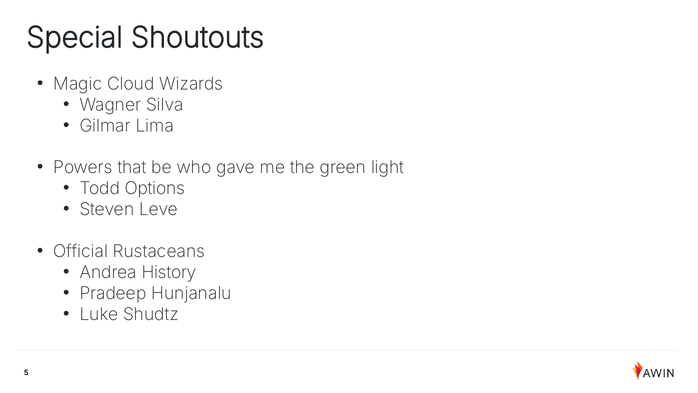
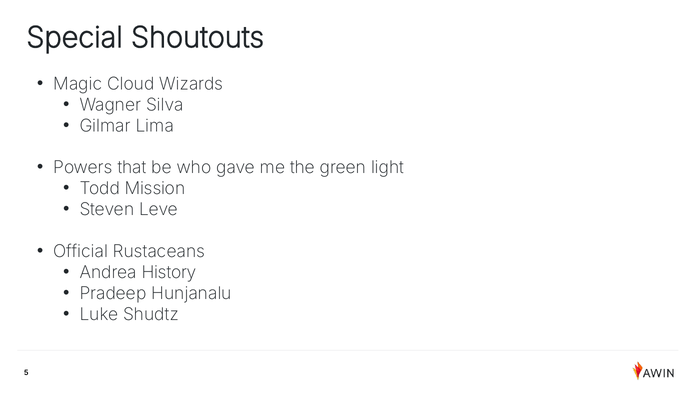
Options: Options -> Mission (155, 188)
